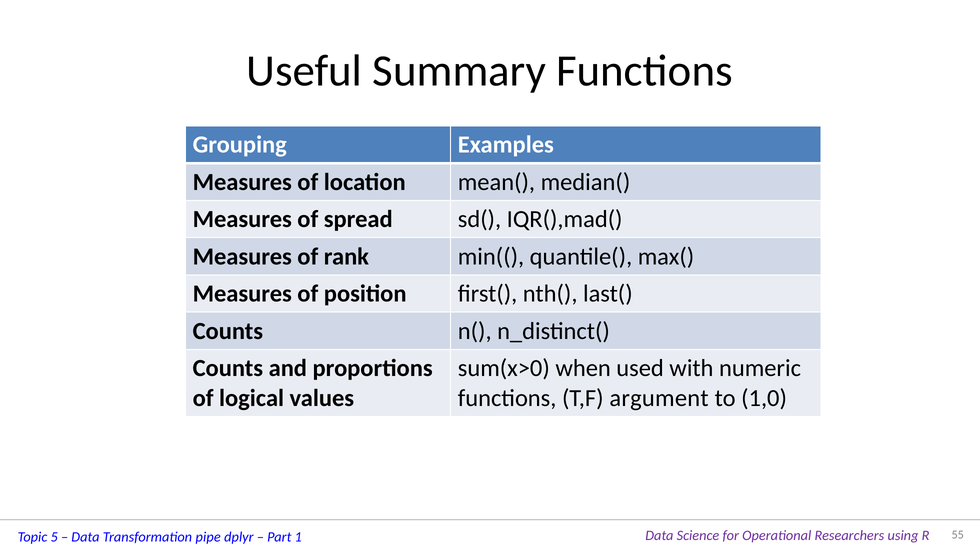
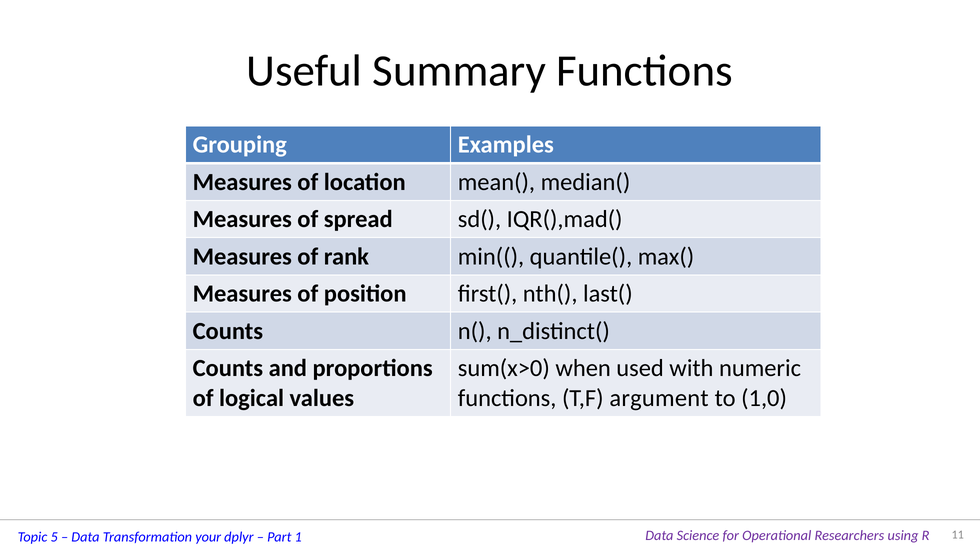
pipe: pipe -> your (208, 537)
55: 55 -> 11 (958, 535)
